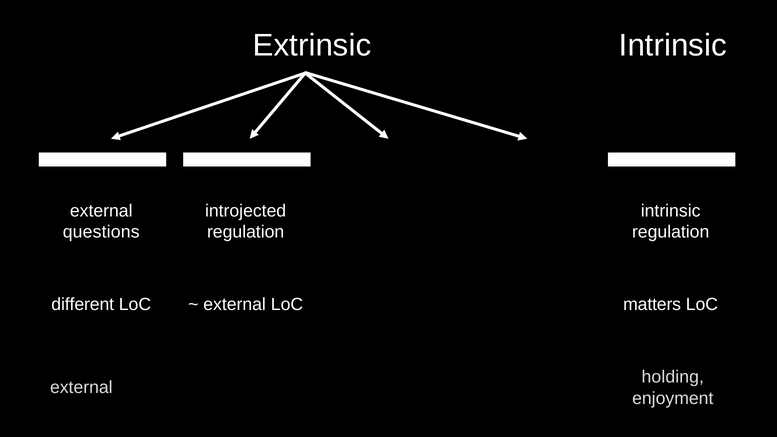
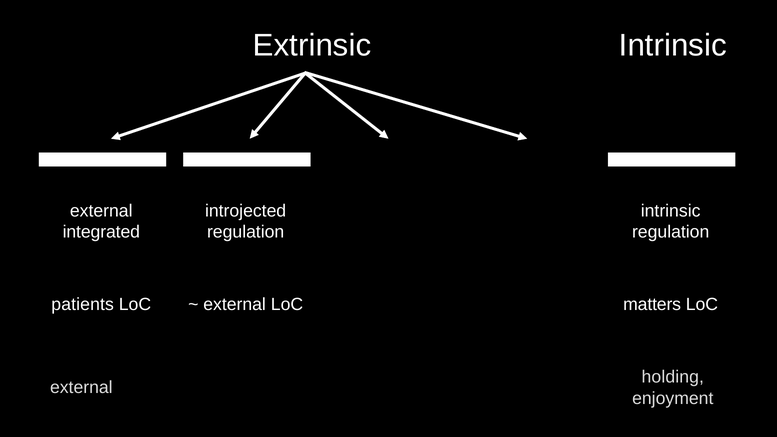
questions: questions -> integrated (101, 232)
different: different -> patients (83, 305)
